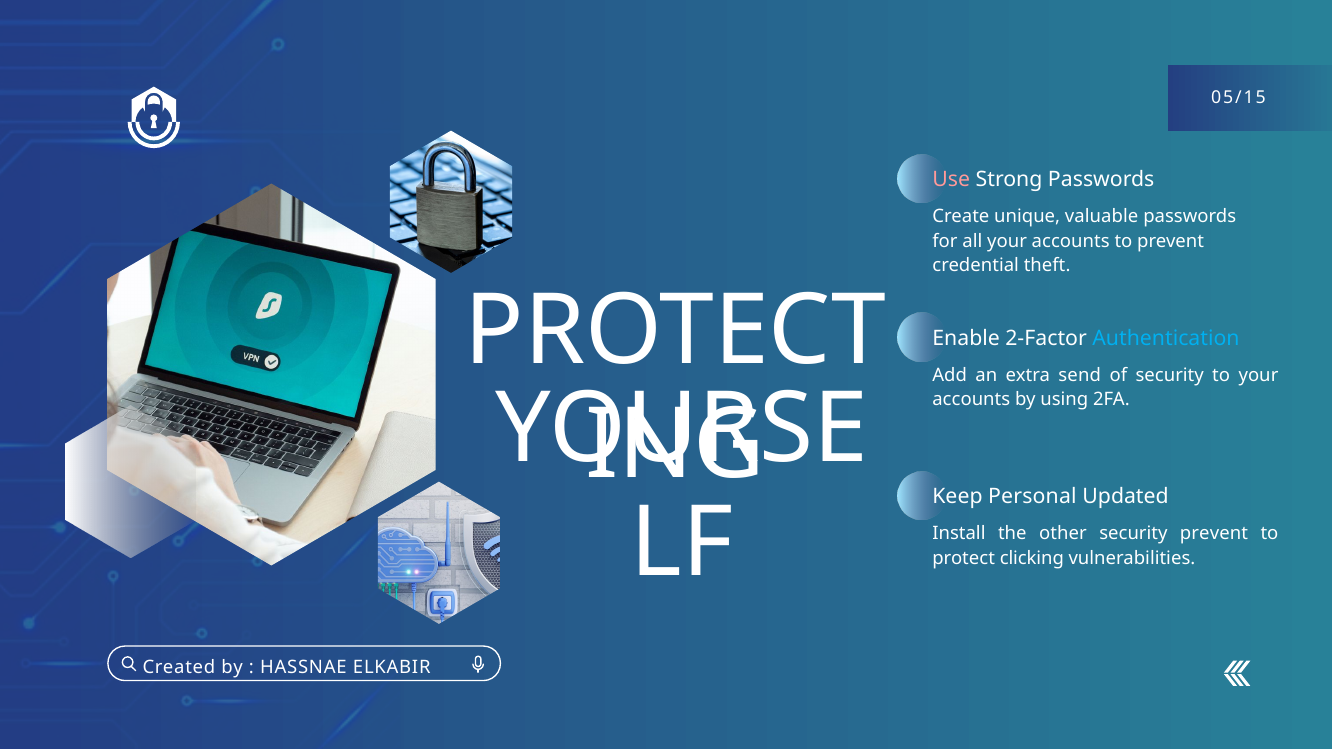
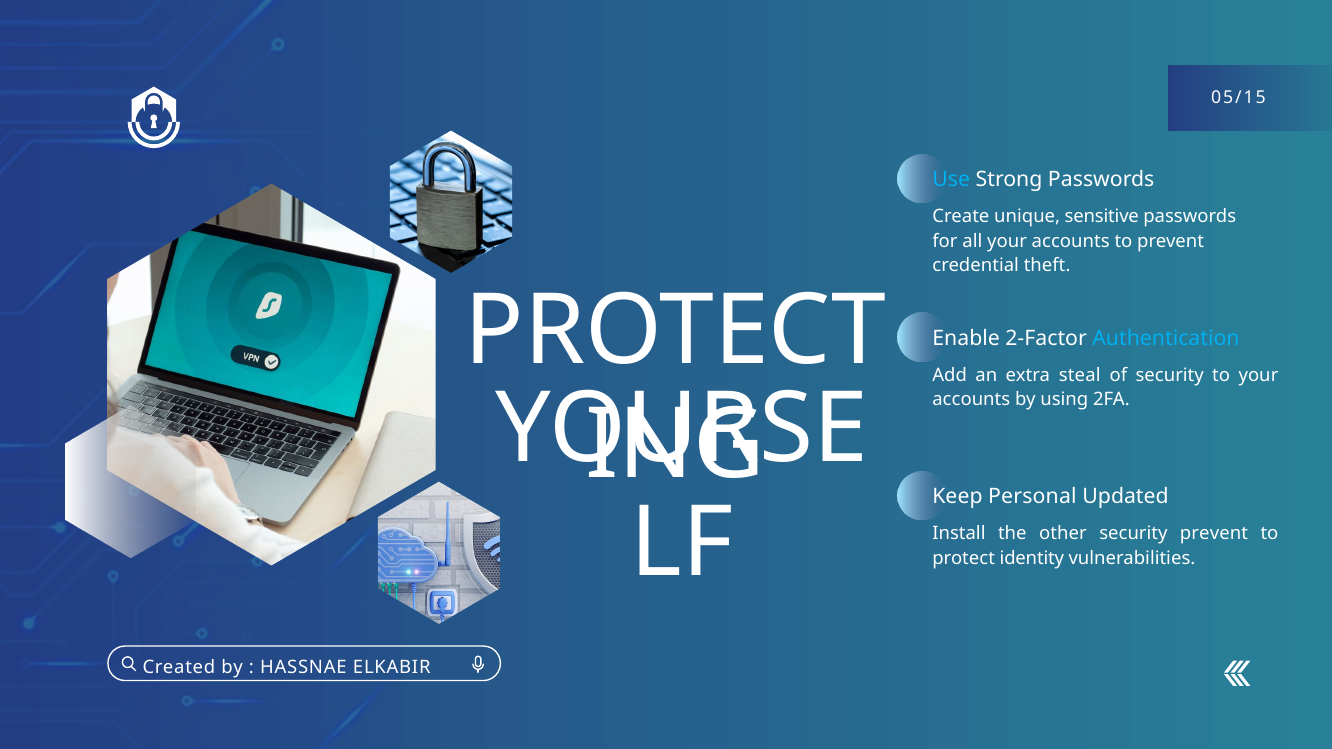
Use colour: pink -> light blue (951, 180)
valuable: valuable -> sensitive (1102, 217)
send: send -> steal (1080, 375)
clicking: clicking -> identity (1032, 558)
